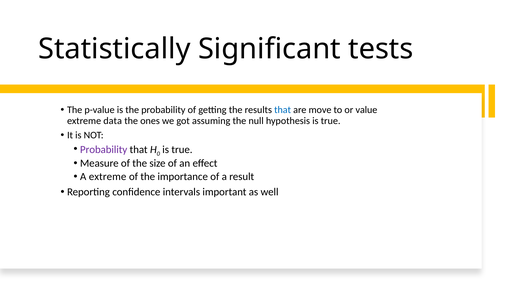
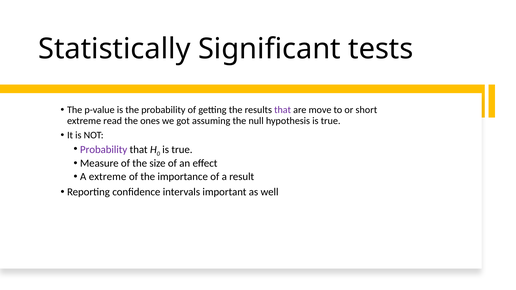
that colour: blue -> purple (283, 110)
value: value -> short (366, 110)
data: data -> read (113, 121)
